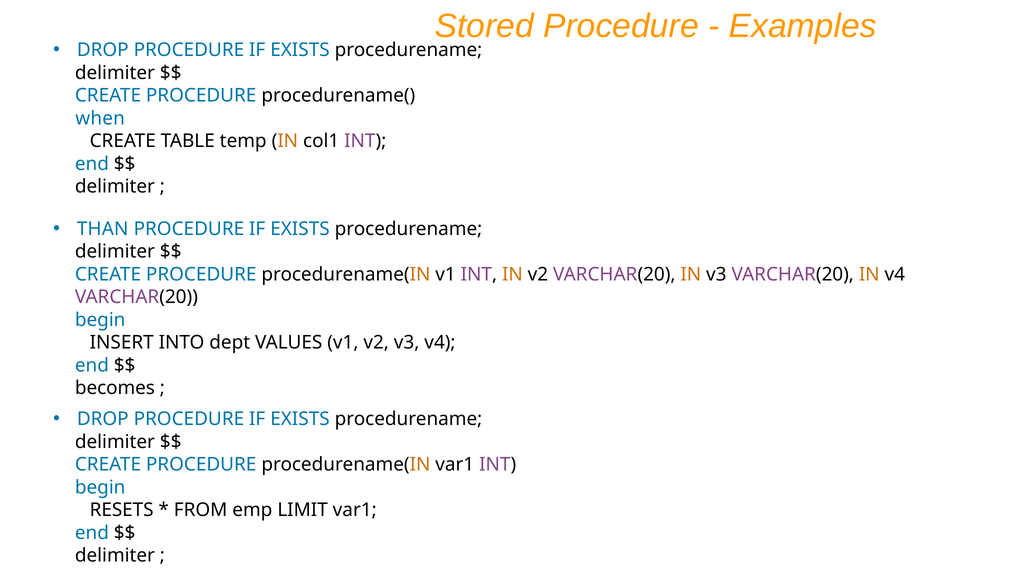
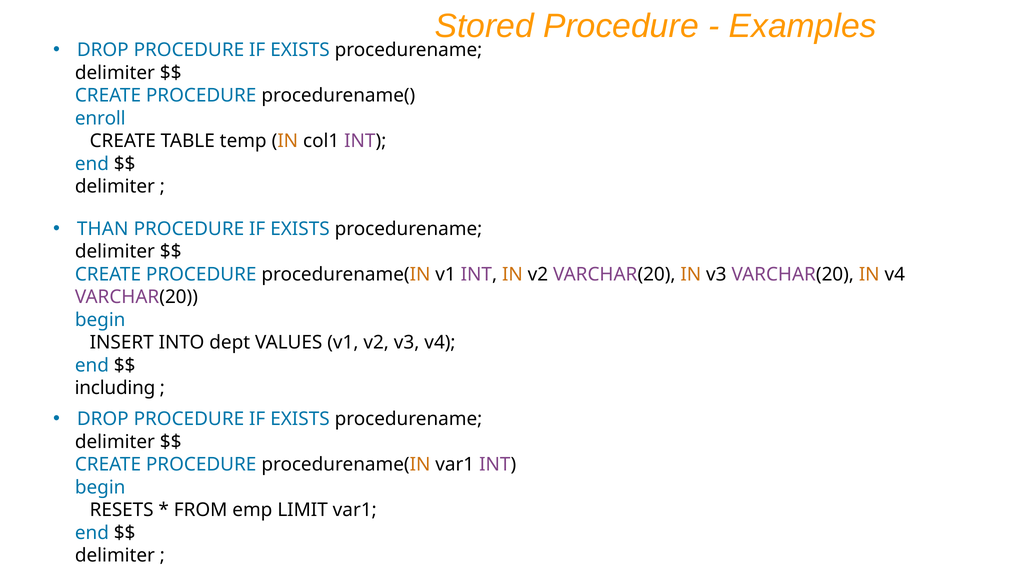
when: when -> enroll (100, 118)
becomes: becomes -> including (115, 388)
